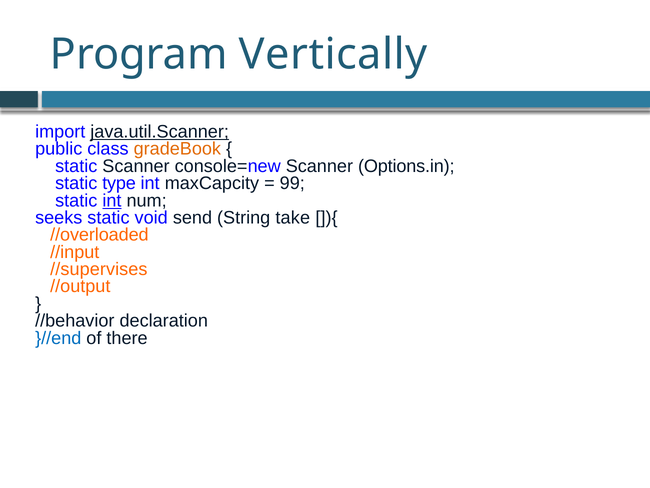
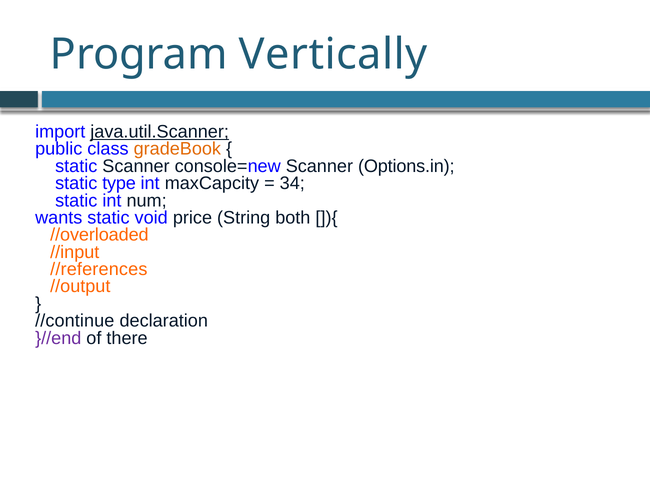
99: 99 -> 34 (292, 183)
int underline: present -> none (112, 200)
seeks: seeks -> wants (59, 218)
send: send -> price (192, 218)
take: take -> both (293, 218)
//supervises: //supervises -> //references (99, 269)
//behavior: //behavior -> //continue (75, 321)
}//end colour: blue -> purple (58, 338)
